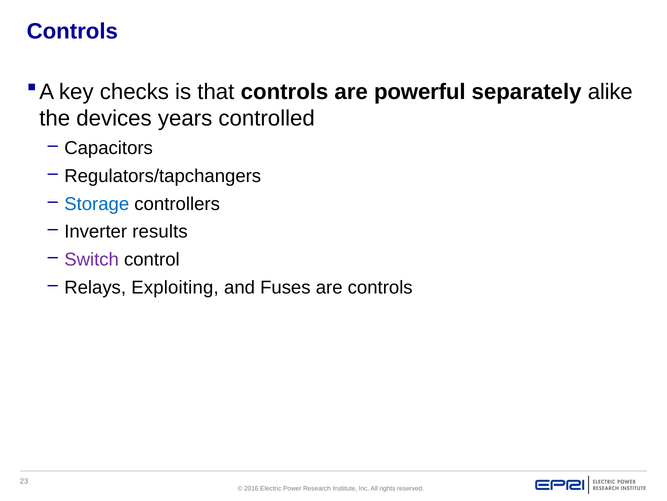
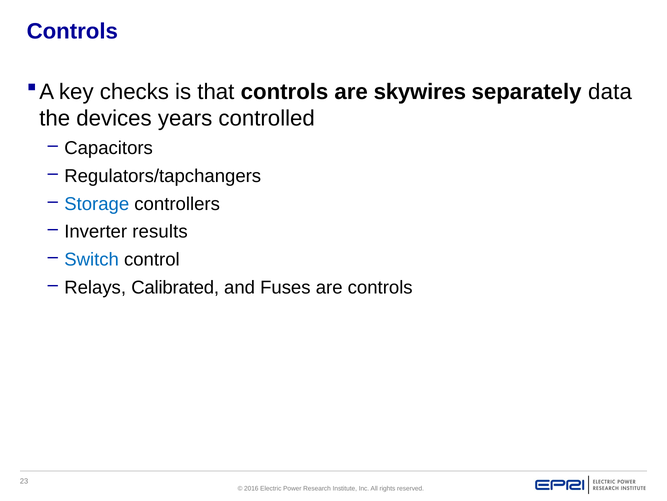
powerful: powerful -> skywires (420, 92)
alike: alike -> data (610, 92)
Switch colour: purple -> blue (92, 259)
Exploiting: Exploiting -> Calibrated (175, 287)
